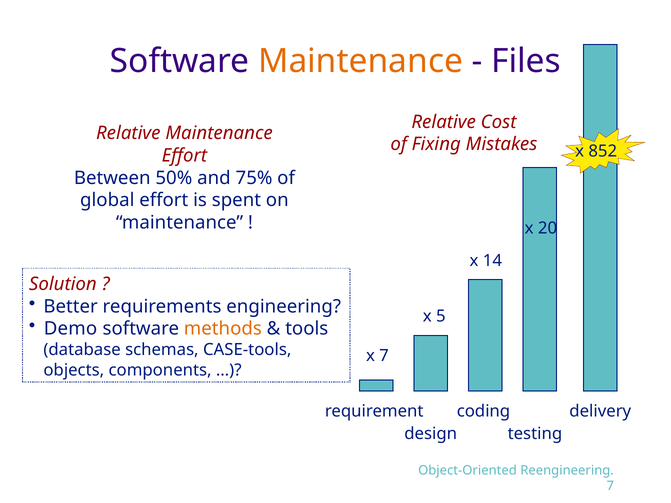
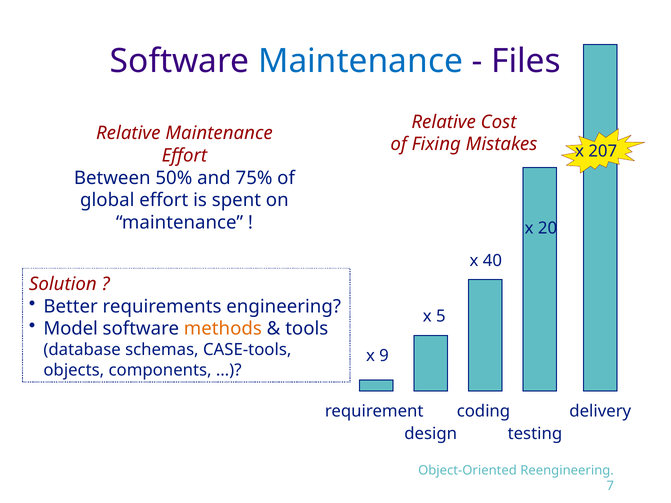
Maintenance colour: orange -> blue (361, 61)
852: 852 -> 207 (603, 151)
14: 14 -> 40 (492, 261)
Demo: Demo -> Model (71, 329)
x 7: 7 -> 9 (384, 356)
